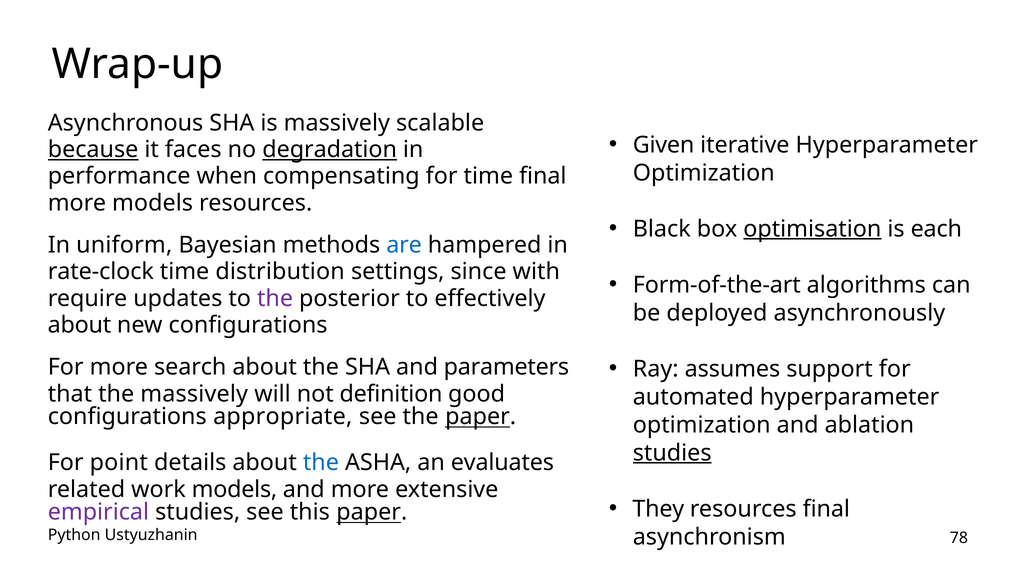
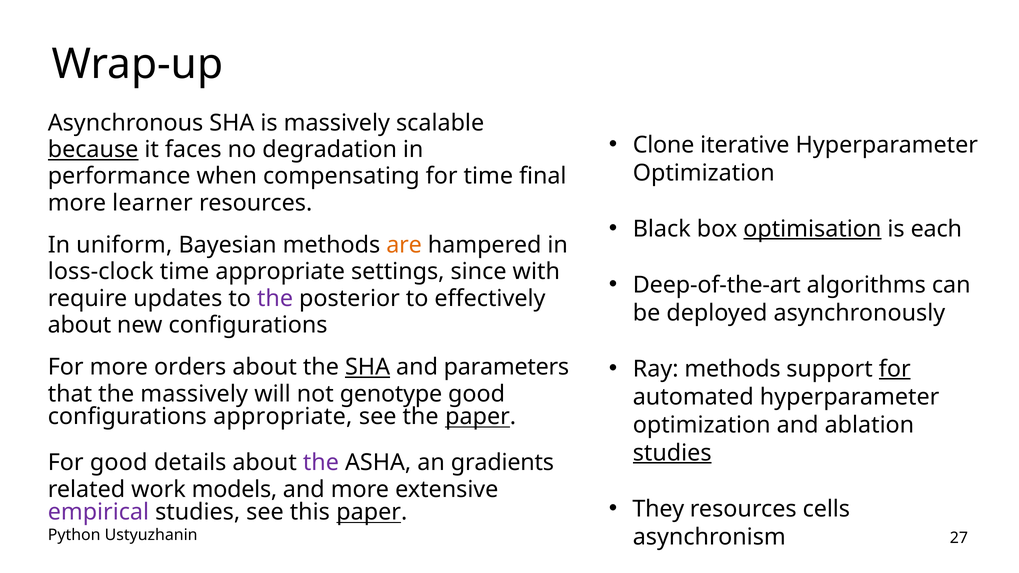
Given: Given -> Clone (664, 145)
degradation underline: present -> none (330, 150)
more models: models -> learner (152, 203)
are colour: blue -> orange (404, 245)
rate-clock: rate-clock -> loss-clock (101, 272)
time distribution: distribution -> appropriate (280, 272)
Form-of-the-art: Form-of-the-art -> Deep-of-the-art (717, 285)
Ray assumes: assumes -> methods (733, 369)
for underline: none -> present (895, 369)
search: search -> orders (190, 367)
SHA underline: none -> present (368, 367)
definition: definition -> genotype (391, 394)
For point: point -> good (119, 463)
the colour: blue -> purple (321, 463)
evaluates: evaluates -> gradients (502, 463)
resources final: final -> cells (826, 509)
78: 78 -> 27 (959, 538)
